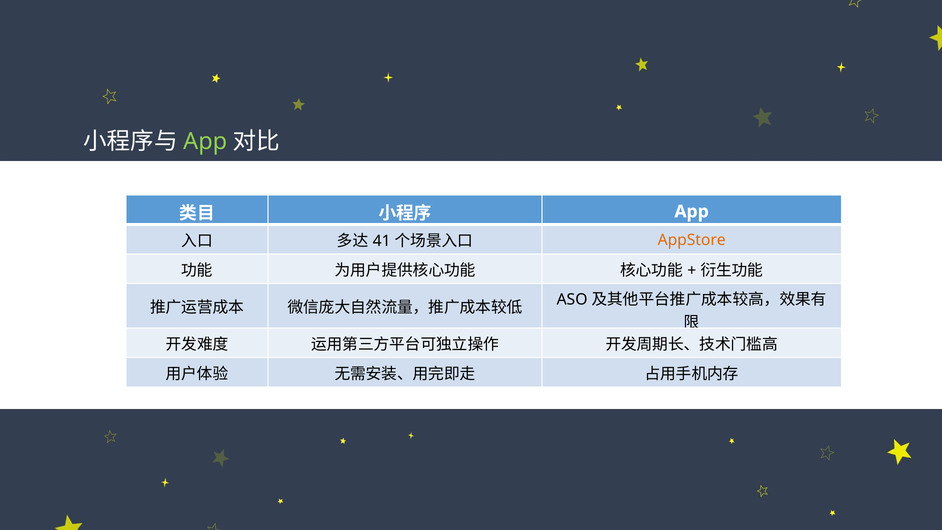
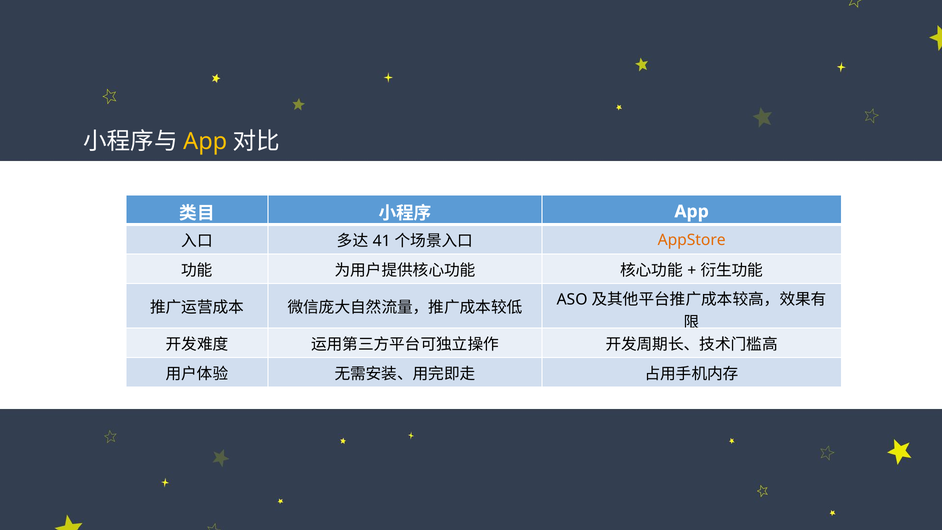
App colour: light green -> yellow (205, 141)
